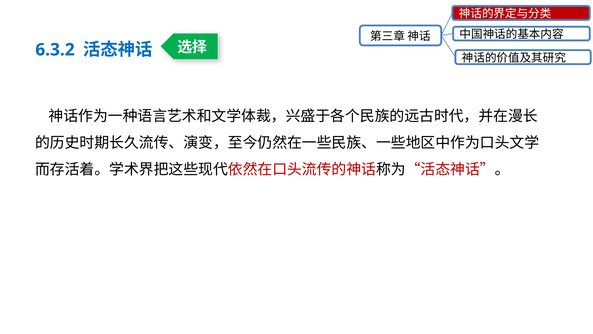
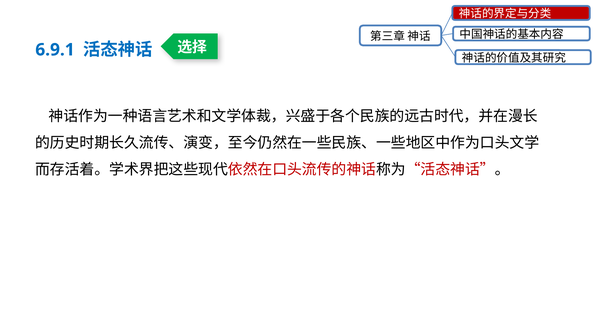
6.3.2: 6.3.2 -> 6.9.1 (55, 50)
